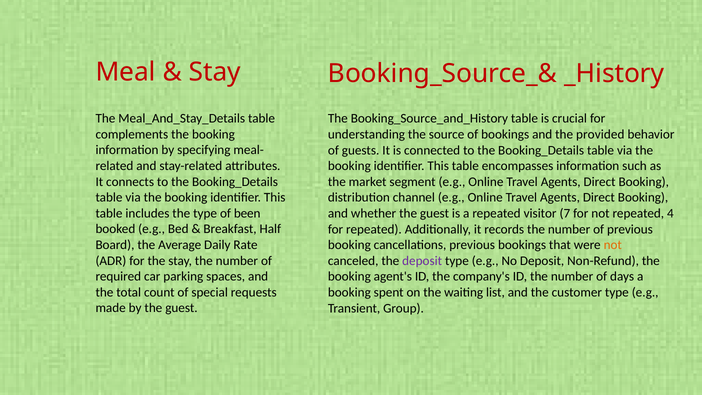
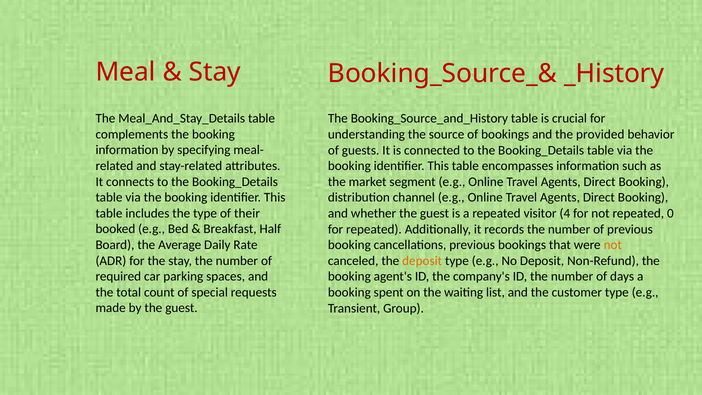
been: been -> their (247, 213)
7: 7 -> 4 (565, 213)
4: 4 -> 0 (670, 213)
deposit colour: purple -> orange (422, 261)
